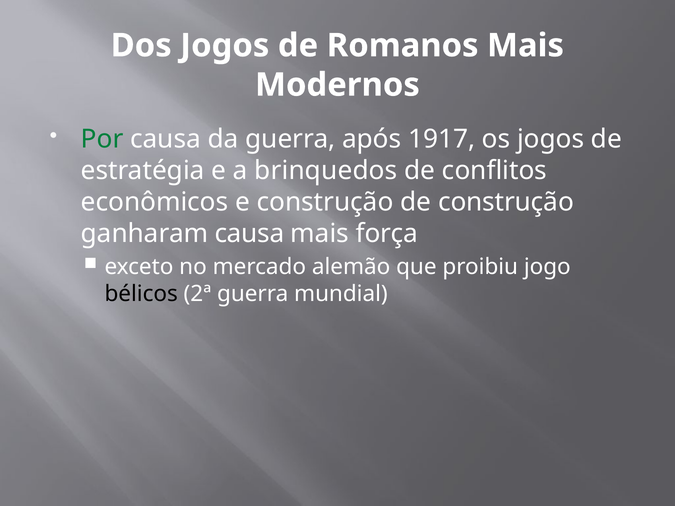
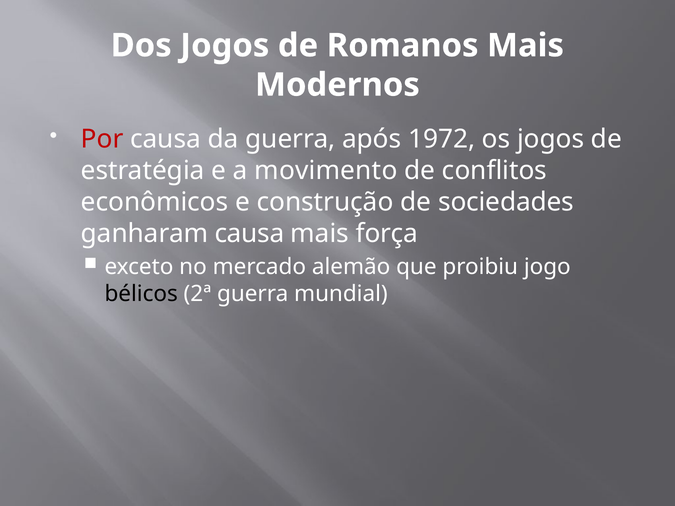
Por colour: green -> red (102, 139)
1917: 1917 -> 1972 (442, 139)
brinquedos: brinquedos -> movimento (326, 171)
de construção: construção -> sociedades (506, 202)
